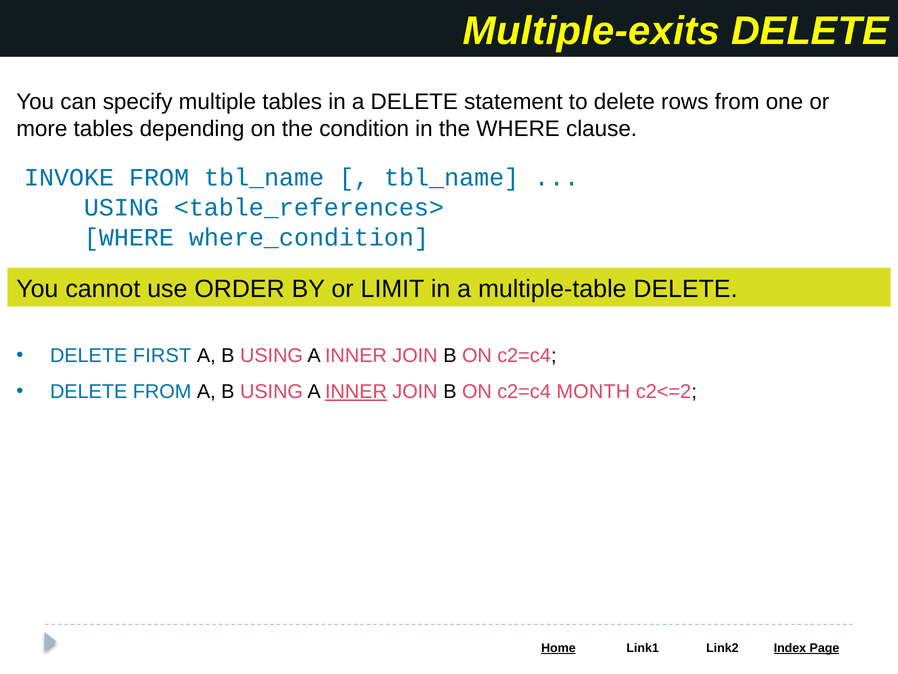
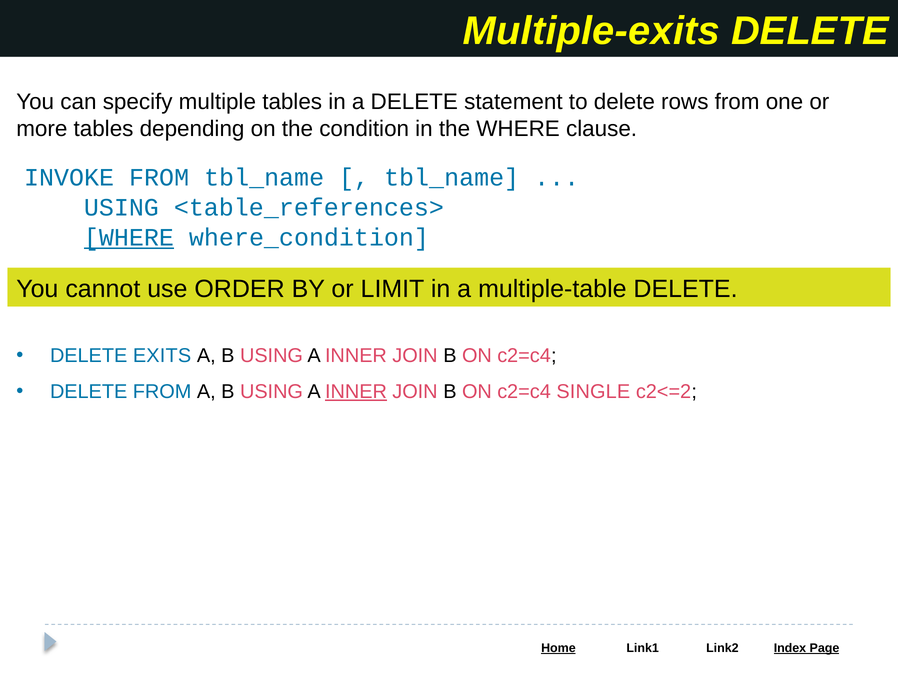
WHERE underline: none -> present (129, 237)
FIRST: FIRST -> EXITS (162, 356)
MONTH: MONTH -> SINGLE (593, 391)
